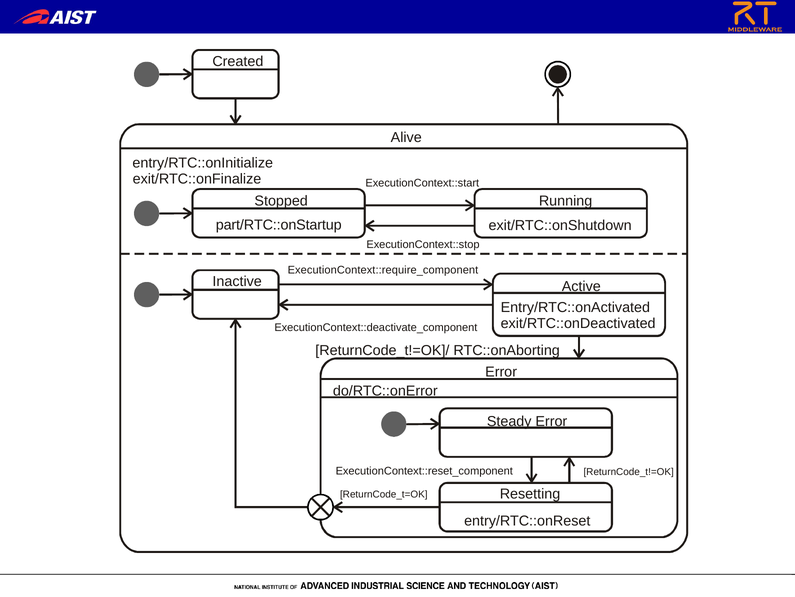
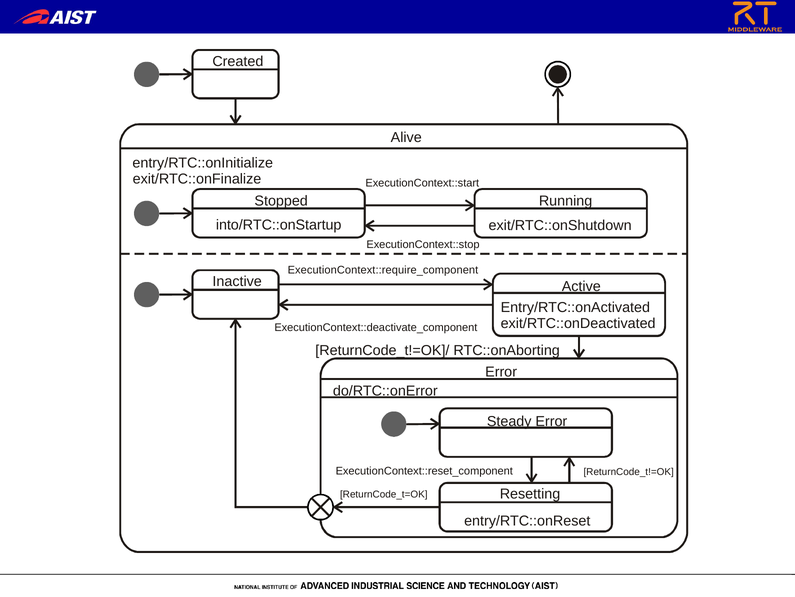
part/RTC::onStartup: part/RTC::onStartup -> into/RTC::onStartup (279, 225)
